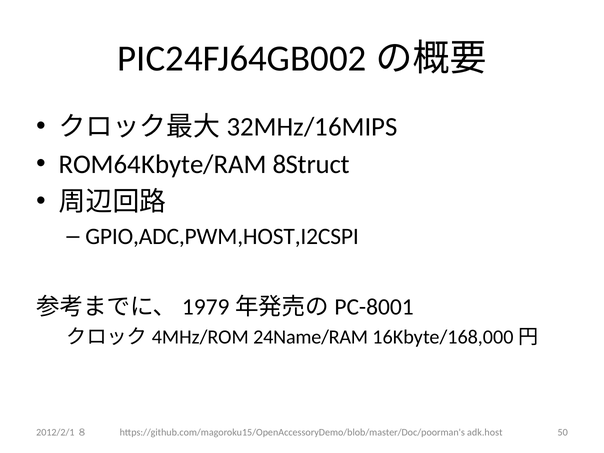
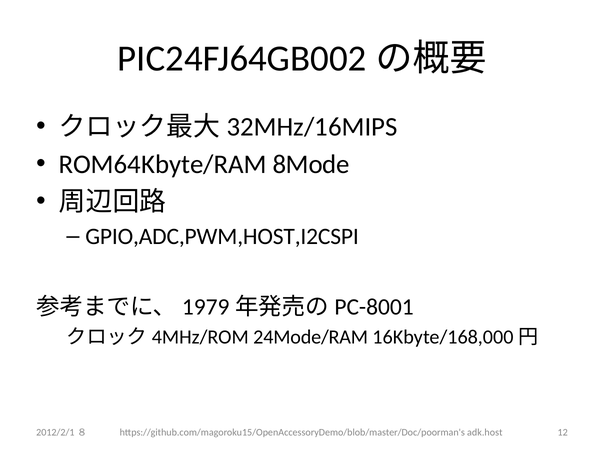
8Struct: 8Struct -> 8Mode (311, 164)
24Name/RAM: 24Name/RAM -> 24Mode/RAM (311, 337)
50: 50 -> 12 (563, 433)
